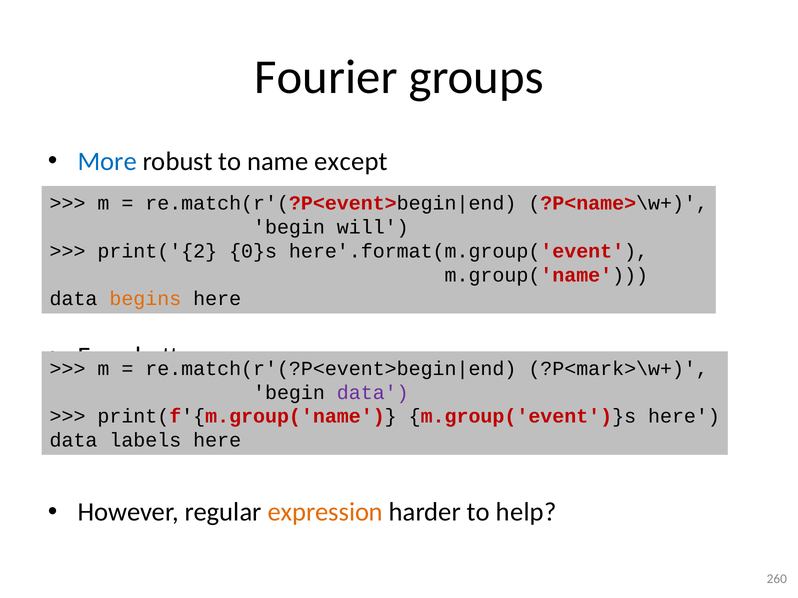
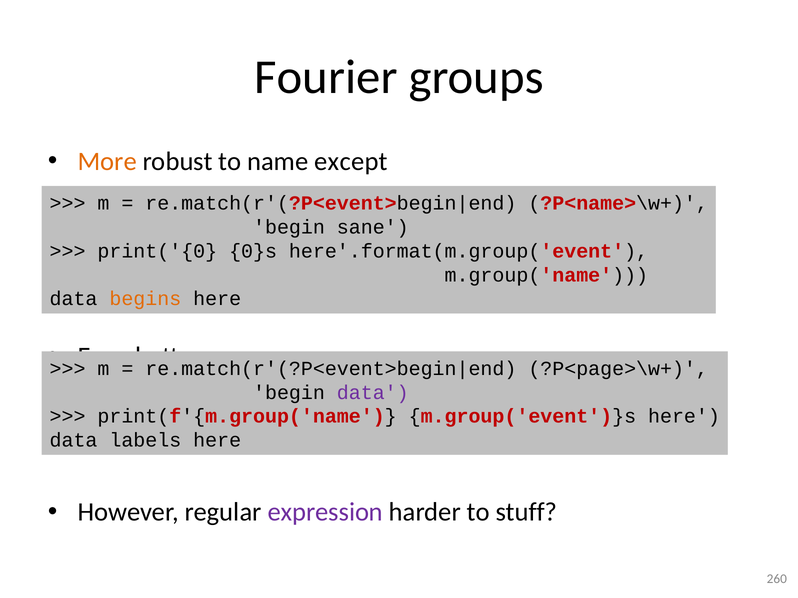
More colour: blue -> orange (107, 161)
will: will -> sane (373, 227)
print('{2: print('{2 -> print('{0 (157, 251)
?P<mark>\w+: ?P<mark>\w+ -> ?P<page>\w+ (618, 369)
expression colour: orange -> purple (325, 513)
help: help -> stuff (526, 513)
